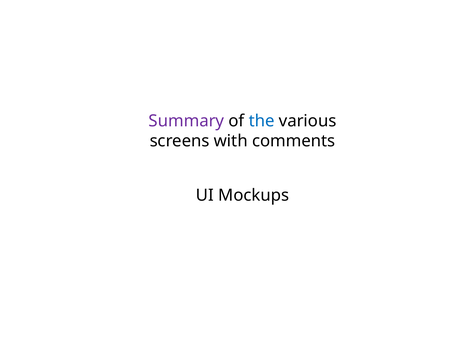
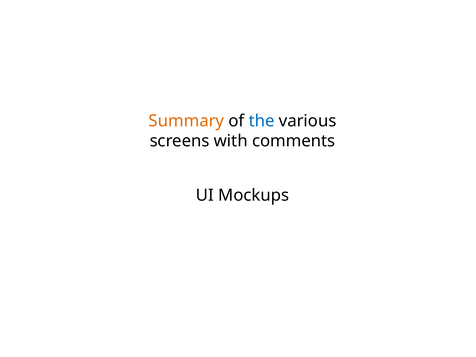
Summary colour: purple -> orange (186, 121)
